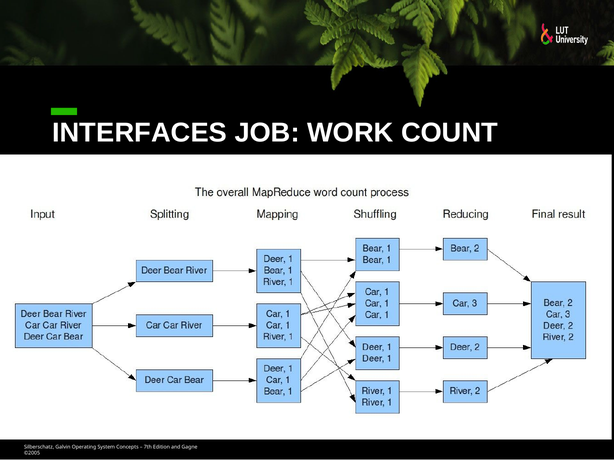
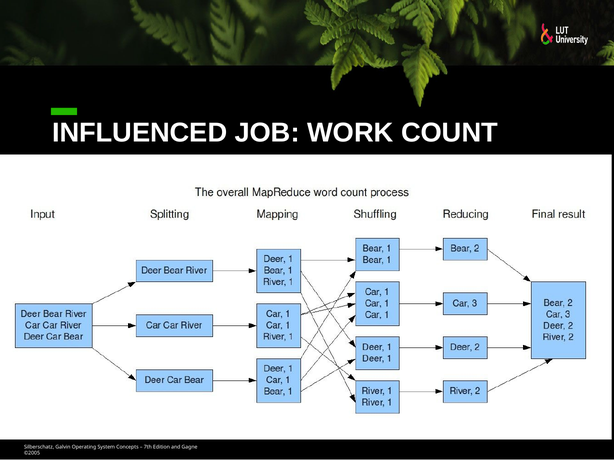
INTERFACES: INTERFACES -> INFLUENCED (140, 133)
